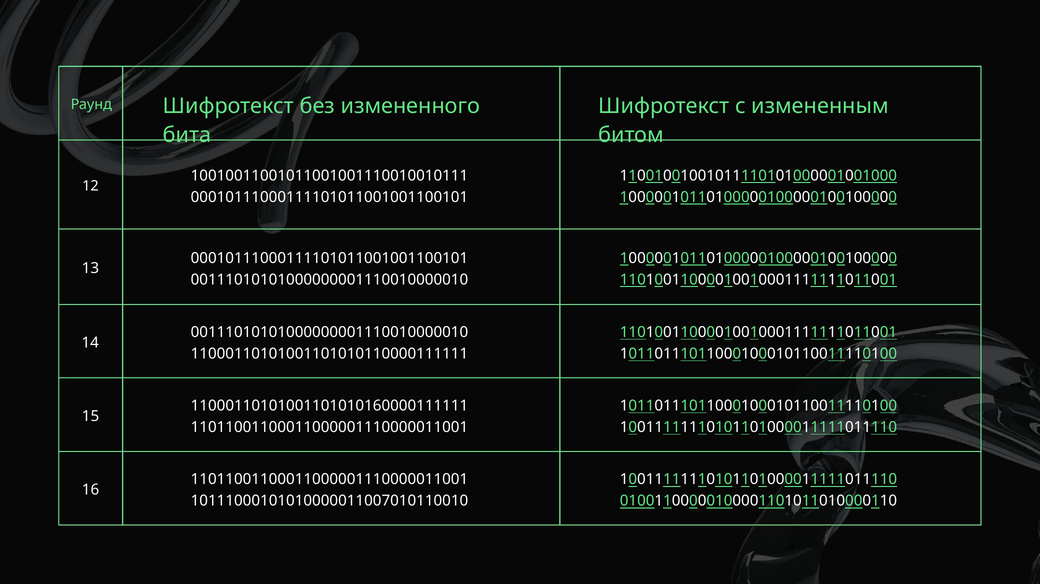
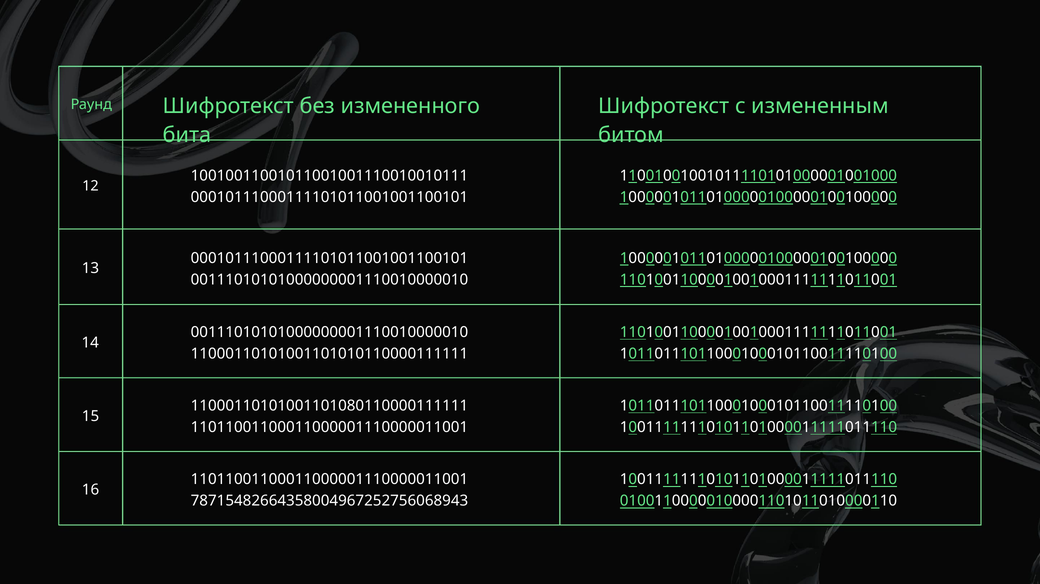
11000110101001101010160000111111: 11000110101001101010160000111111 -> 11000110101001101080110000111111 (329, 406)
10111000101010000011007010110010: 10111000101010000011007010110010 -> 78715482664358004967252756068943 (329, 501)
